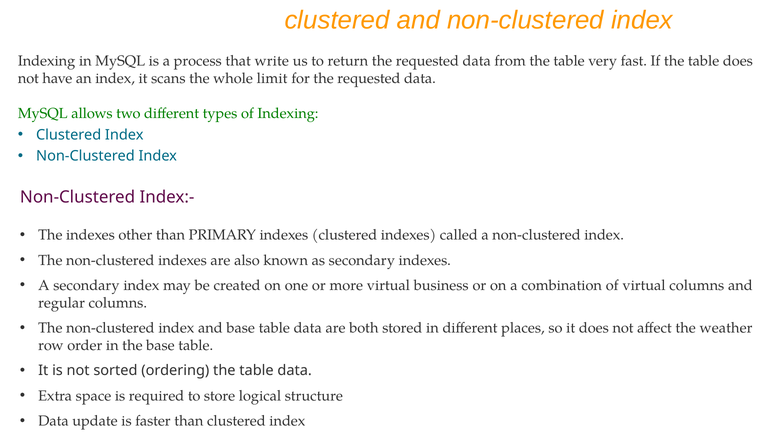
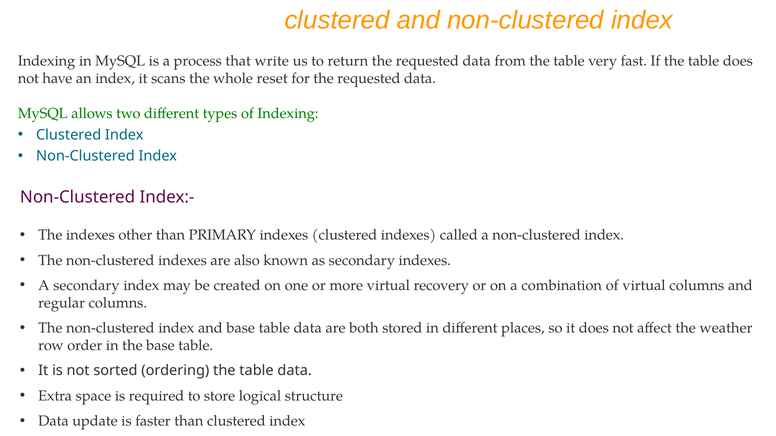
limit: limit -> reset (272, 79)
business: business -> recovery (441, 286)
